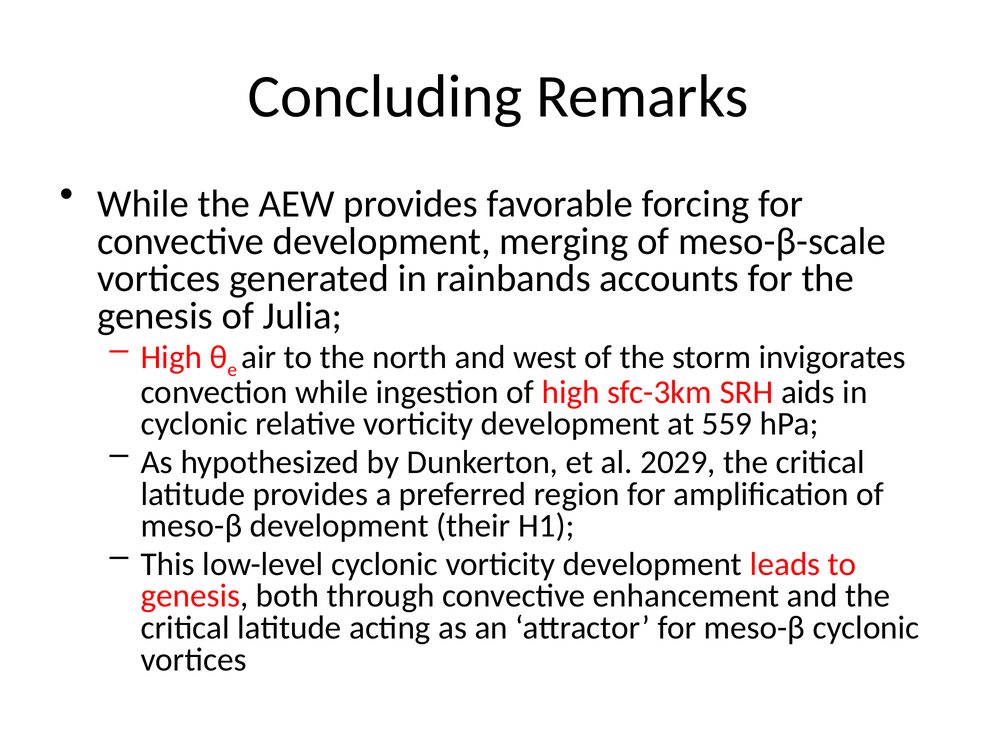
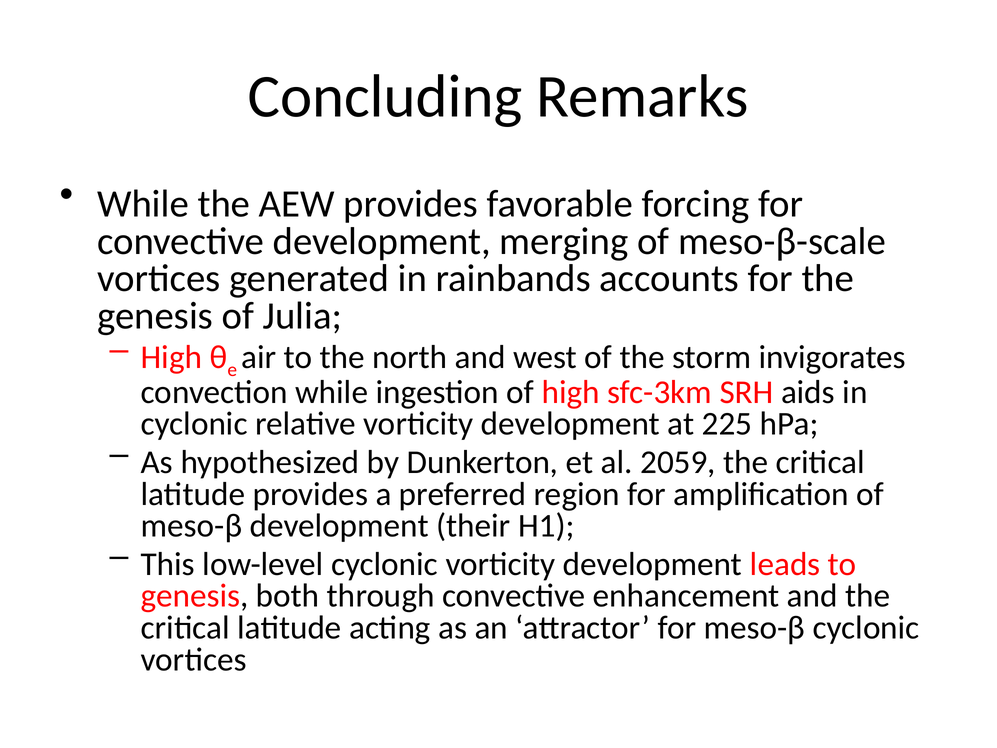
559: 559 -> 225 (727, 424)
2029: 2029 -> 2059 (678, 462)
